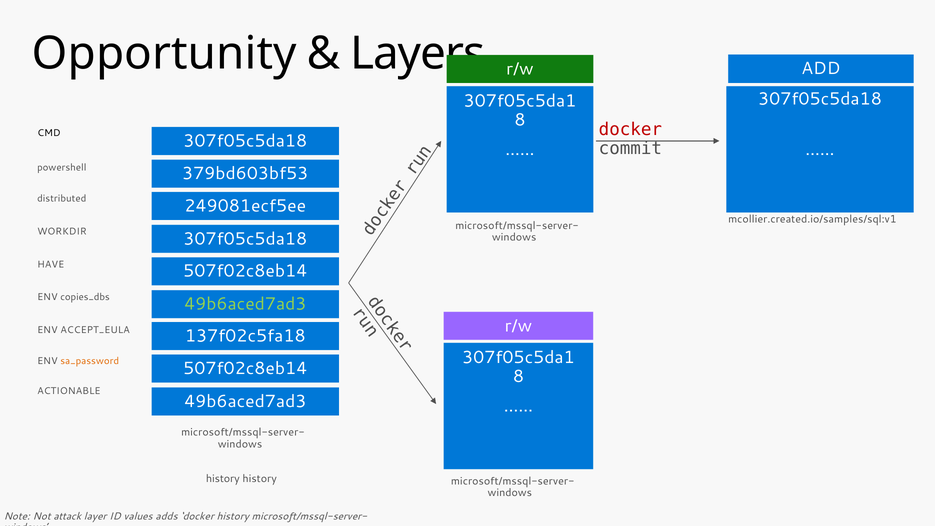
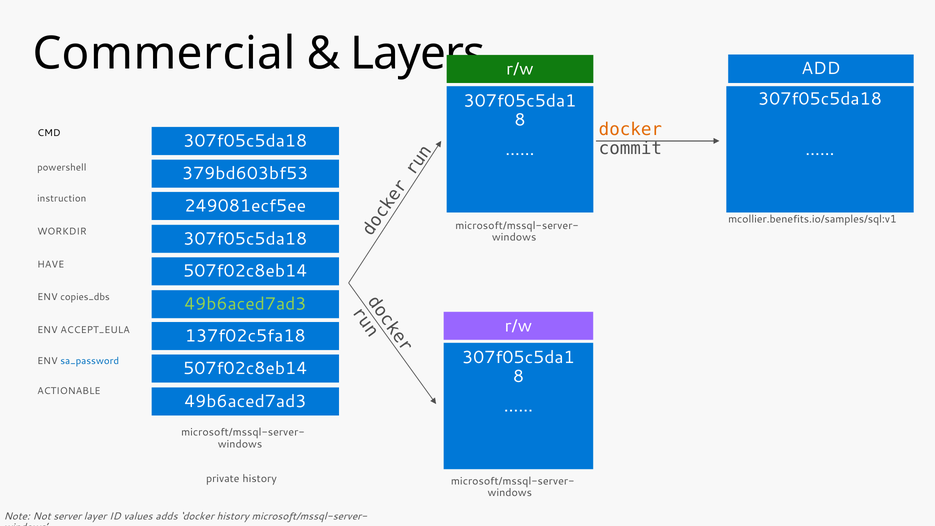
Opportunity: Opportunity -> Commercial (164, 54)
docker colour: red -> orange (630, 129)
distributed: distributed -> instruction (62, 198)
mcollier.created.io/samples/sql:v1: mcollier.created.io/samples/sql:v1 -> mcollier.benefits.io/samples/sql:v1 (812, 219)
sa_password colour: orange -> blue (90, 361)
history: history -> private (223, 479)
attack: attack -> server (67, 516)
